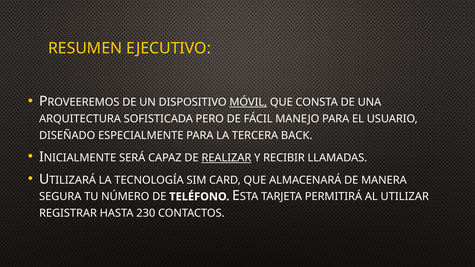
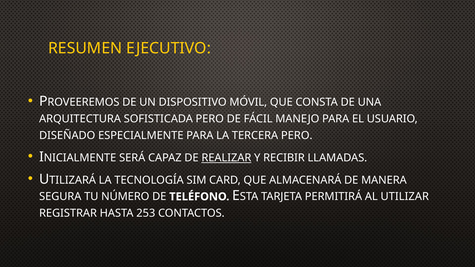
MÓVIL underline: present -> none (248, 102)
TERCERA BACK: BACK -> PERO (297, 136)
230: 230 -> 253 (146, 213)
